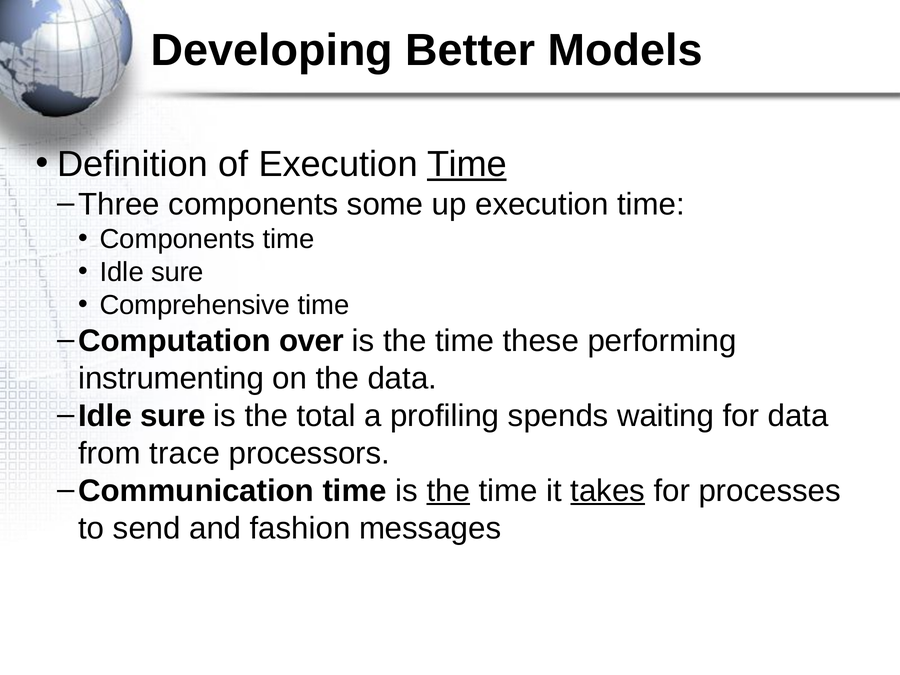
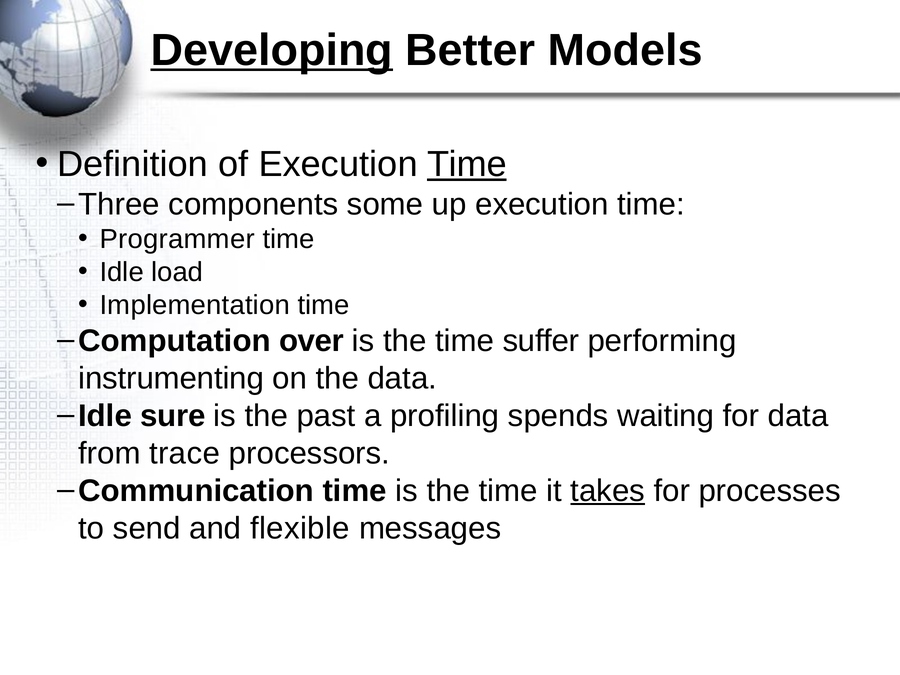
Developing underline: none -> present (272, 51)
Components: Components -> Programmer (177, 239)
sure: sure -> load (177, 272)
Comprehensive: Comprehensive -> Implementation (195, 305)
these: these -> suffer (541, 341)
total: total -> past (326, 416)
the underline: present -> none (448, 491)
fashion: fashion -> flexible (300, 528)
